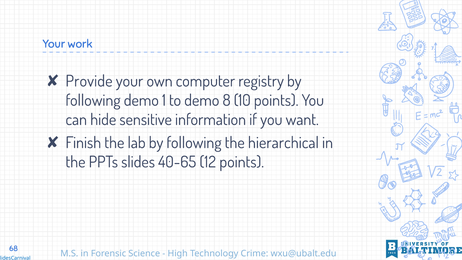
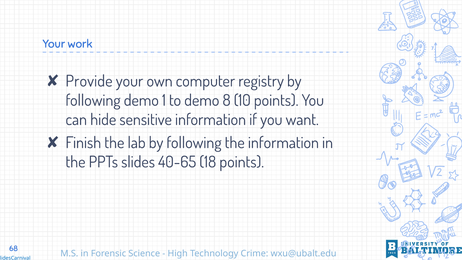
the hierarchical: hierarchical -> information (283, 143)
12: 12 -> 18 (208, 162)
